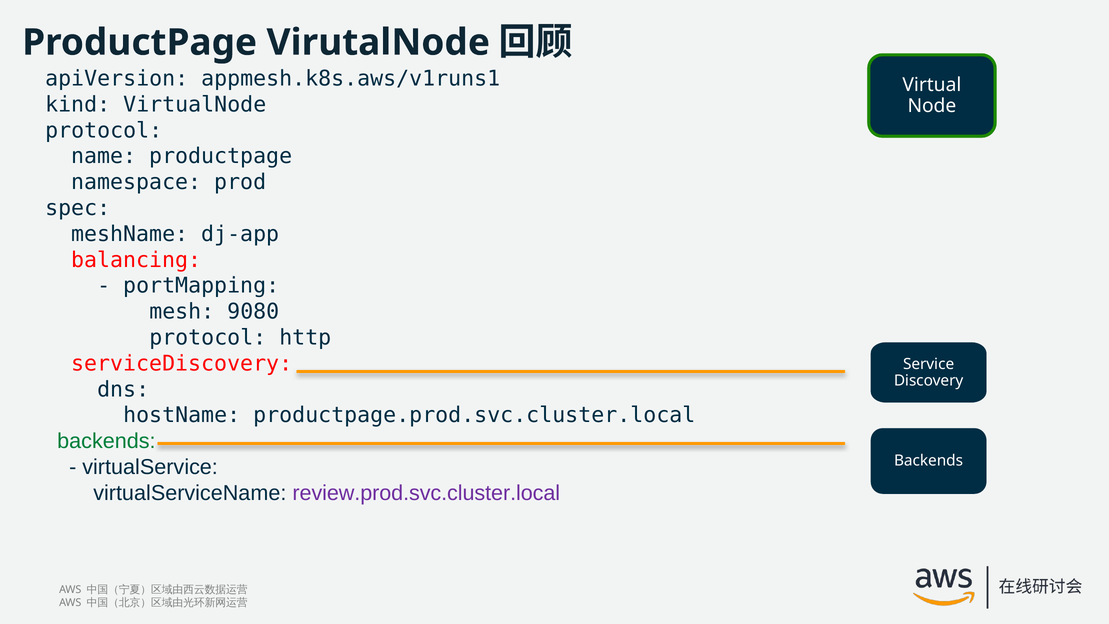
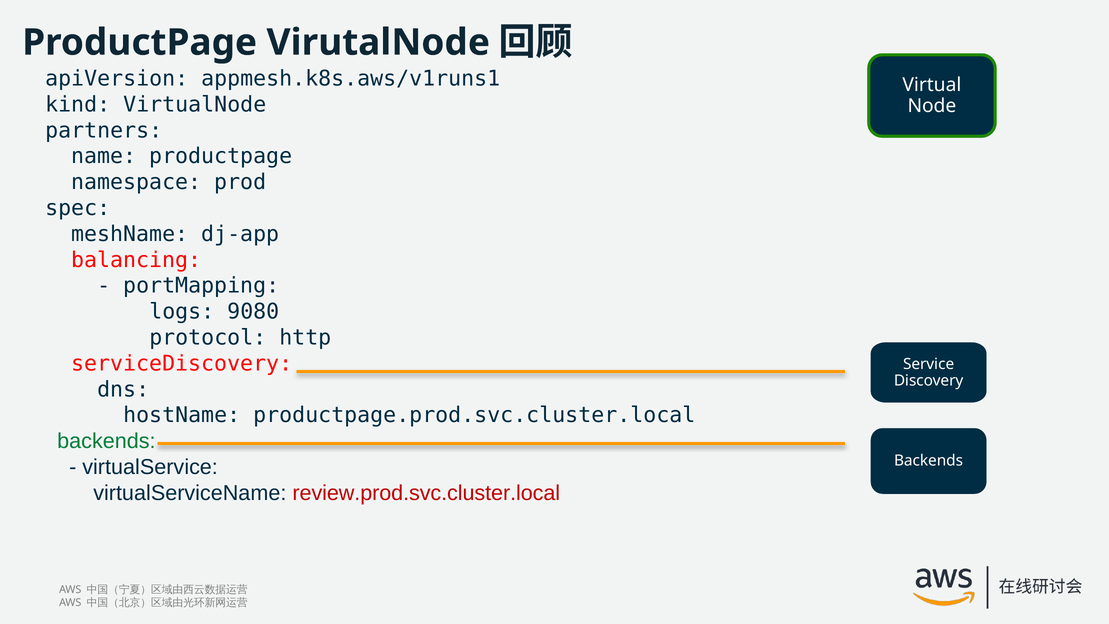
protocol: protocol -> partners (104, 130)
mesh: mesh -> logs (182, 312)
review.prod.svc.cluster.local colour: purple -> red (426, 493)
